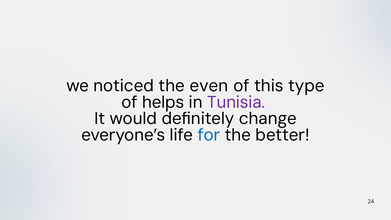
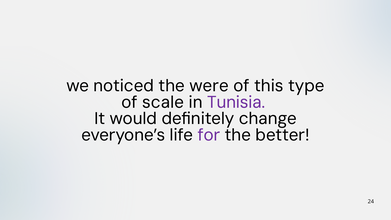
even: even -> were (209, 86)
helps: helps -> scale (163, 102)
for colour: blue -> purple (209, 135)
